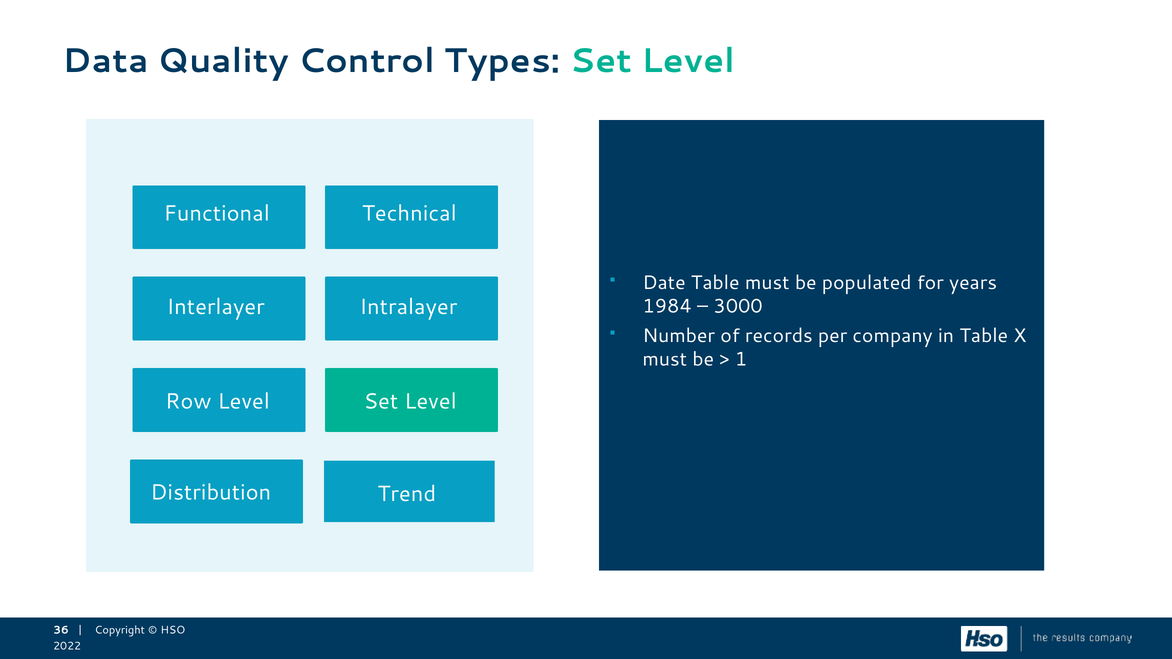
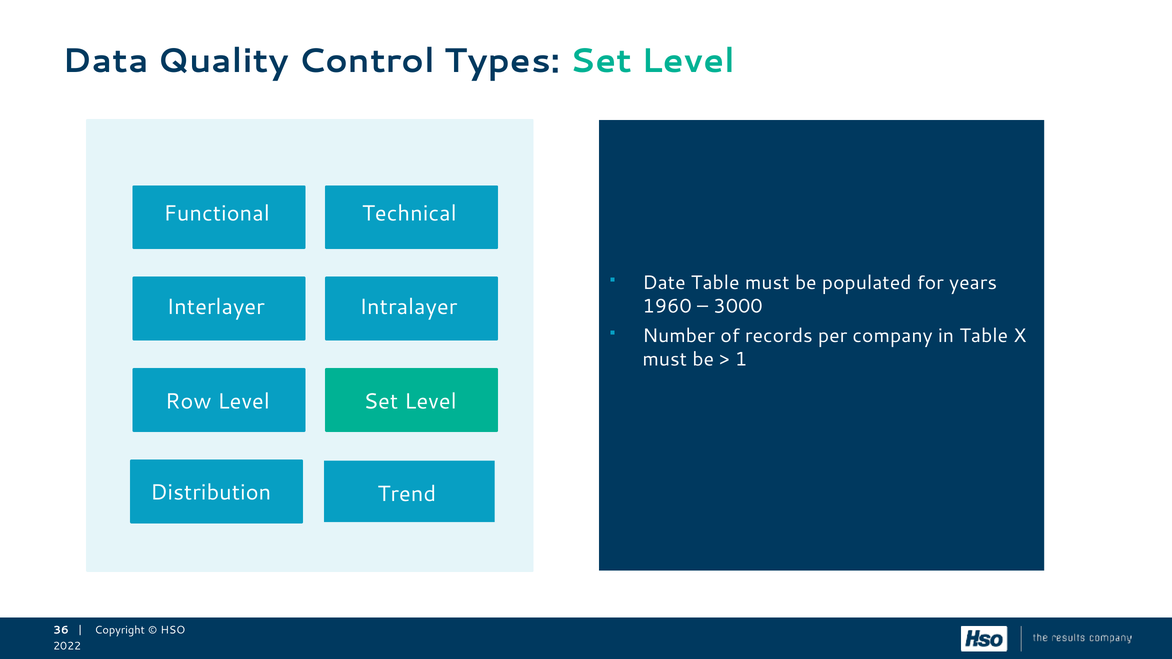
1984: 1984 -> 1960 (667, 306)
